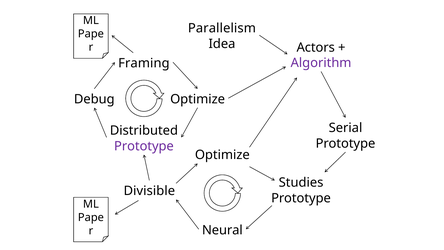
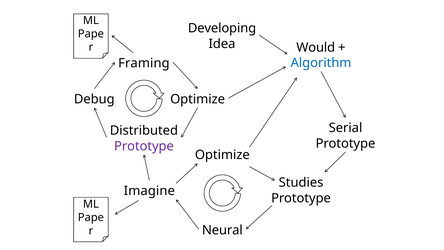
Parallelism: Parallelism -> Developing (222, 28)
Actors: Actors -> Would (316, 47)
Algorithm colour: purple -> blue (321, 63)
Divisible: Divisible -> Imagine (149, 191)
